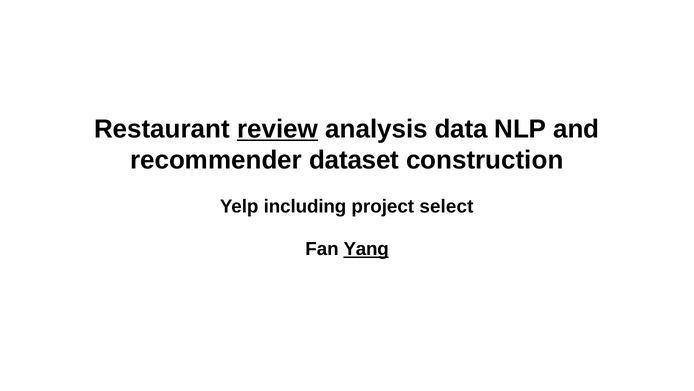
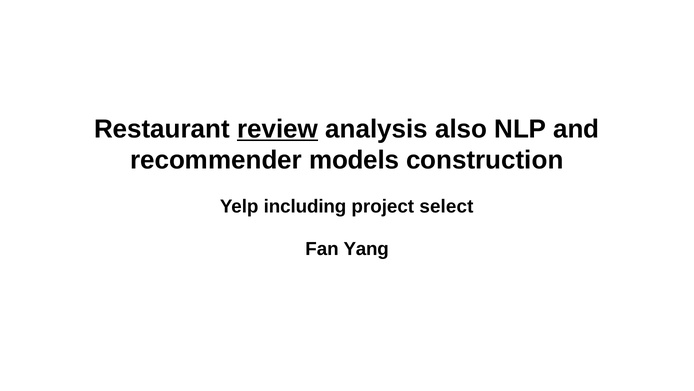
data: data -> also (461, 129)
dataset: dataset -> models (354, 160)
Yang underline: present -> none (366, 249)
